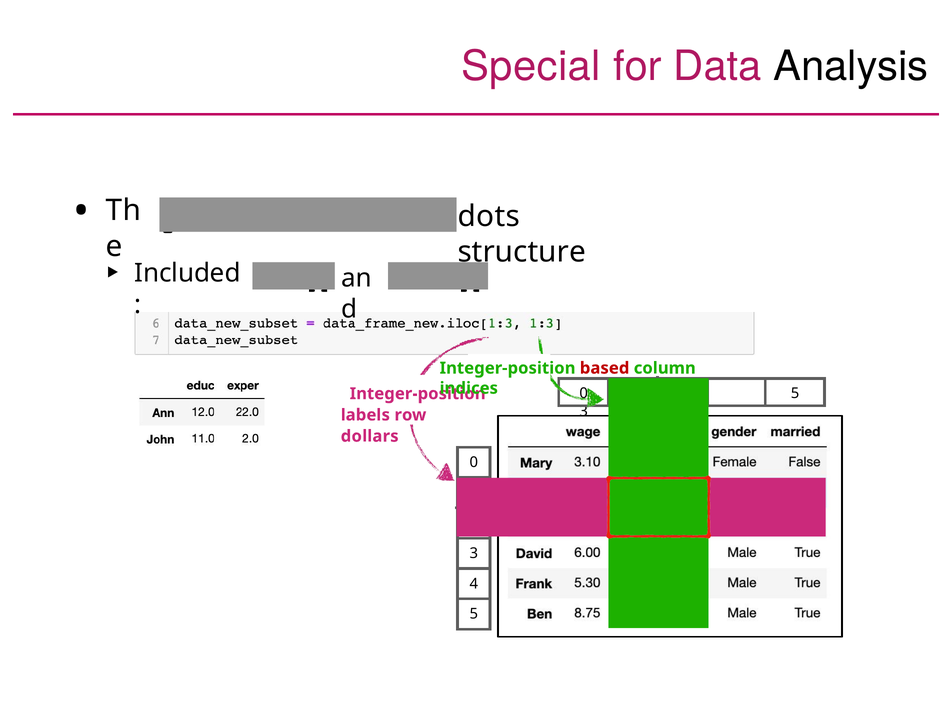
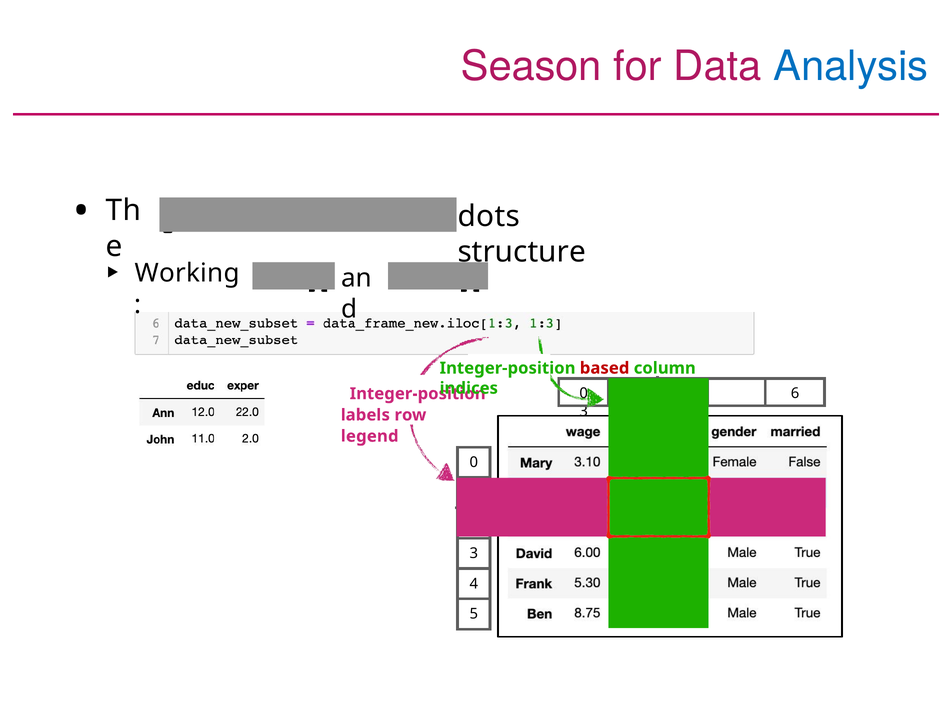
Special: Special -> Season (531, 67)
Analysis colour: black -> blue (851, 67)
Included: Included -> Working (187, 273)
5: 5 -> 6 (795, 394)
dollars: dollars -> legend (370, 436)
